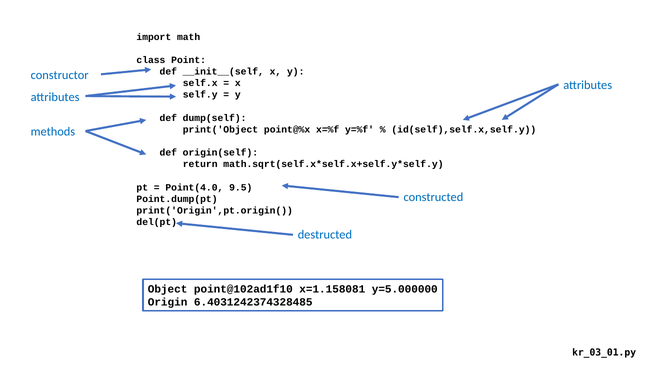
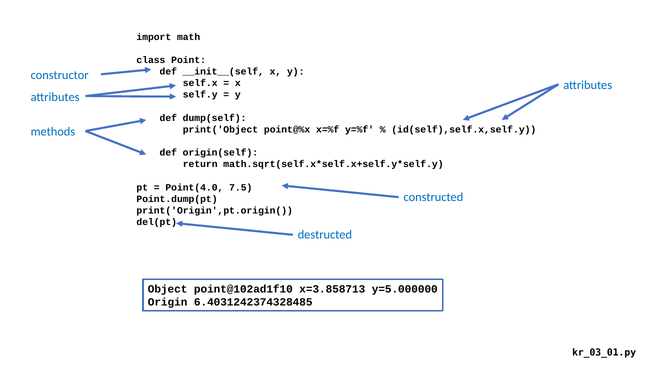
9.5: 9.5 -> 7.5 (241, 187)
x=1.158081: x=1.158081 -> x=3.858713 (332, 289)
